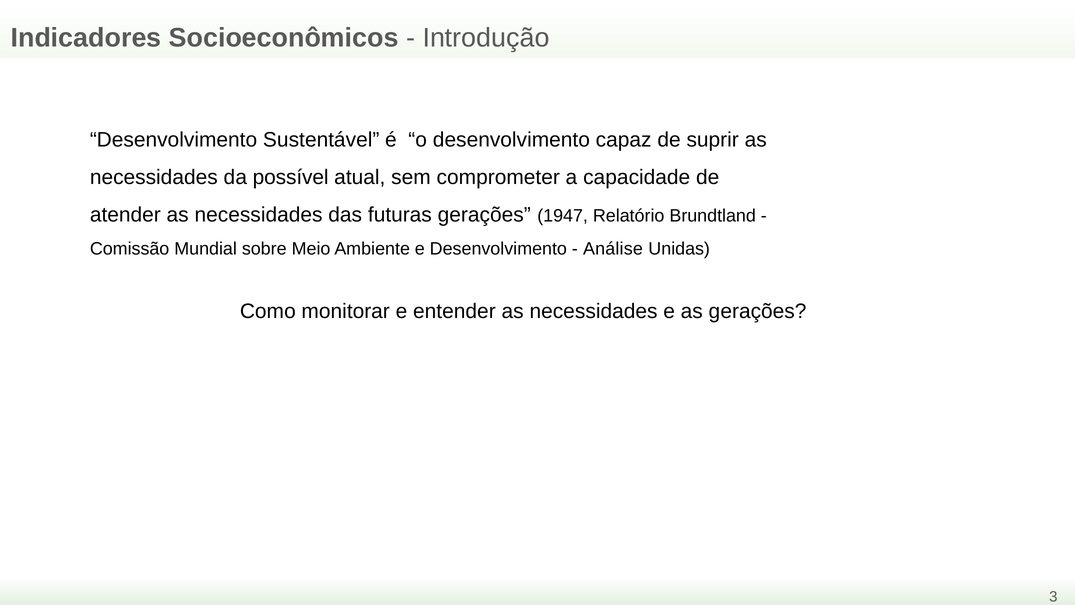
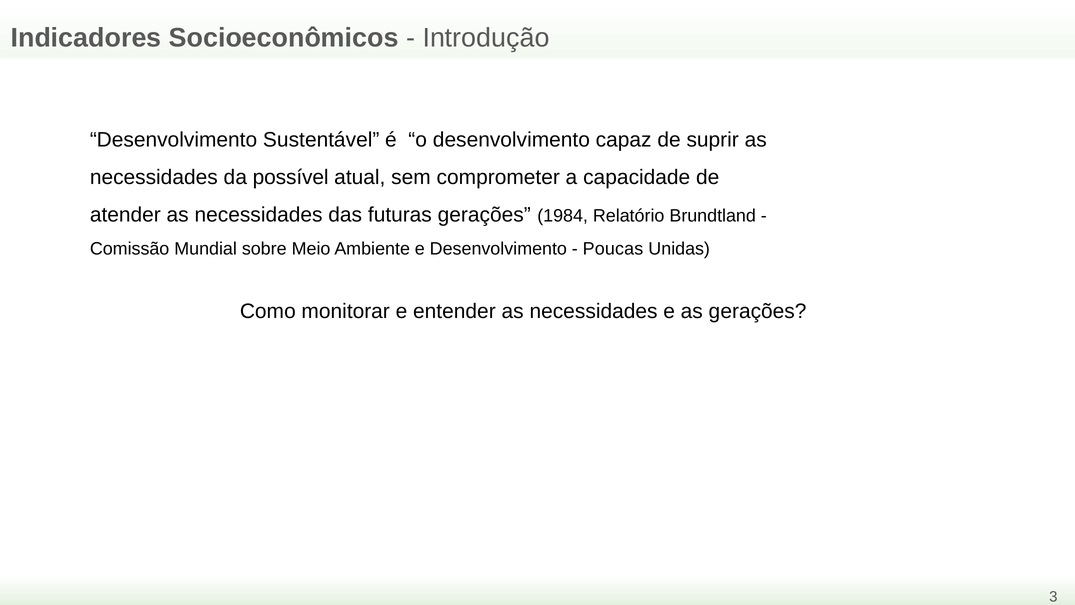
1947: 1947 -> 1984 (563, 216)
Análise: Análise -> Poucas (613, 249)
